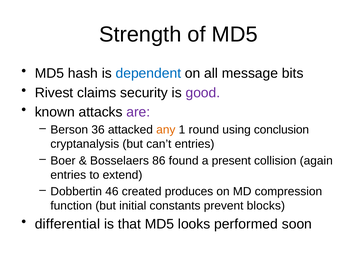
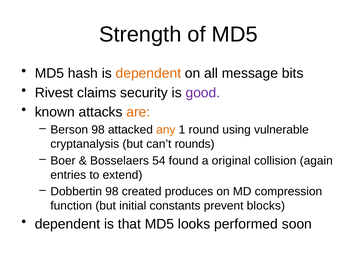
dependent colour: blue -> orange (148, 74)
are colour: purple -> orange (138, 112)
Berson 36: 36 -> 98 (98, 130)
conclusion: conclusion -> vulnerable (281, 130)
can’t entries: entries -> rounds (195, 144)
86: 86 -> 54 (159, 161)
present: present -> original (231, 161)
Dobbertin 46: 46 -> 98 (112, 192)
differential: differential -> dependent (68, 225)
